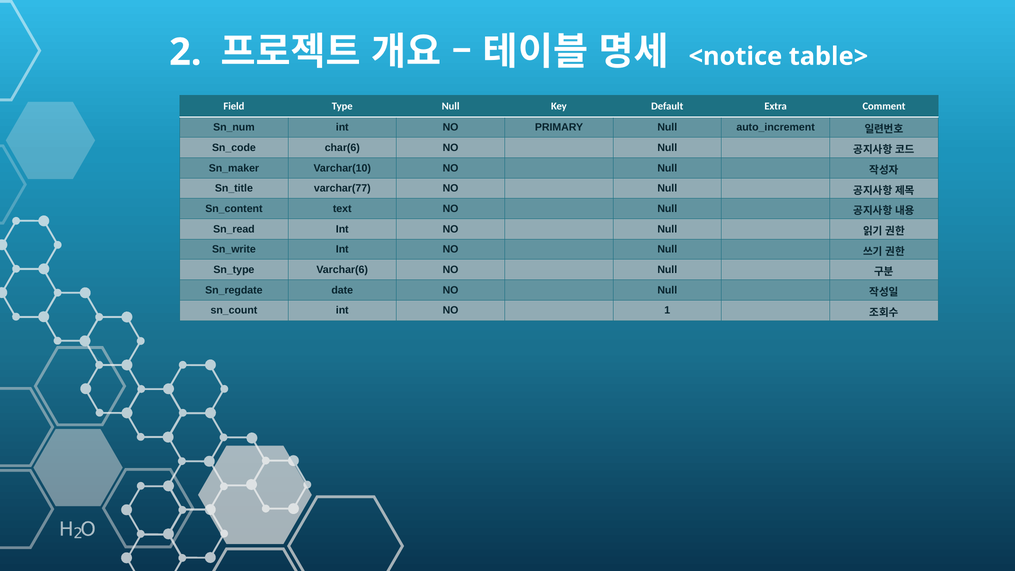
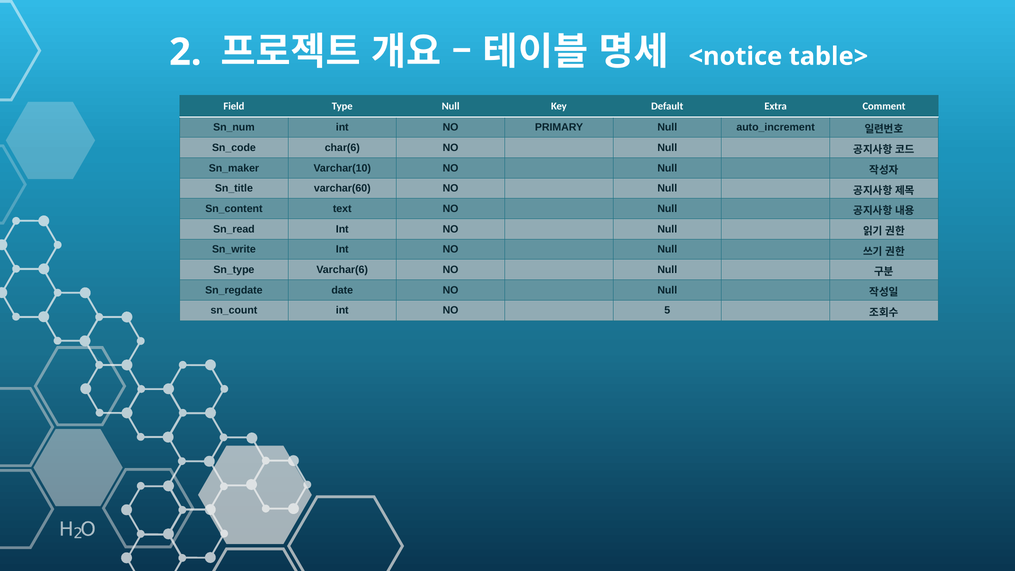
varchar(77: varchar(77 -> varchar(60 (342, 188)
1: 1 -> 5 (667, 310)
